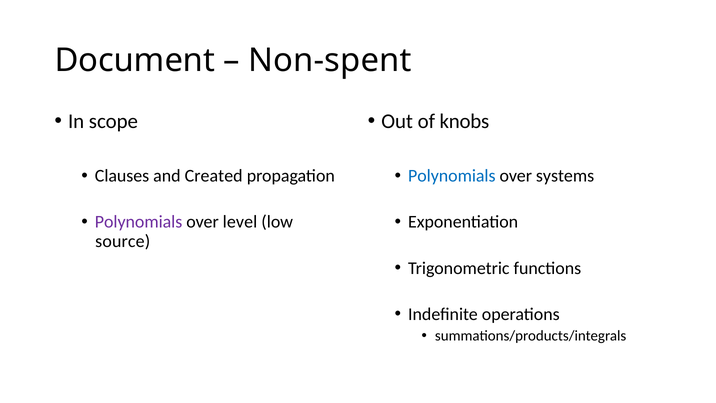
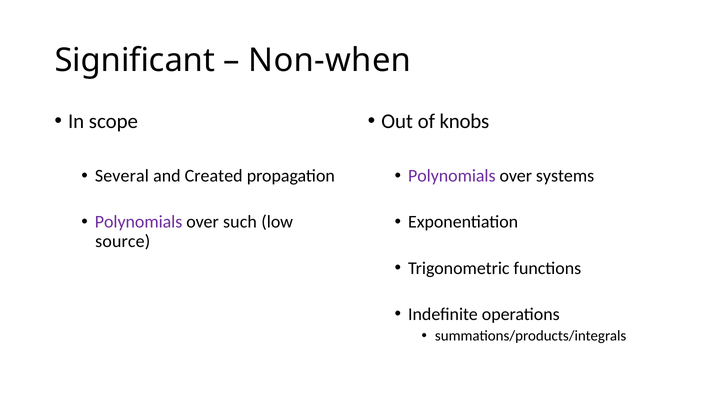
Document: Document -> Significant (135, 60)
Non-spent: Non-spent -> Non-when (330, 60)
Clauses: Clauses -> Several (122, 176)
Polynomials colour: blue -> purple (452, 176)
level: level -> such (240, 222)
